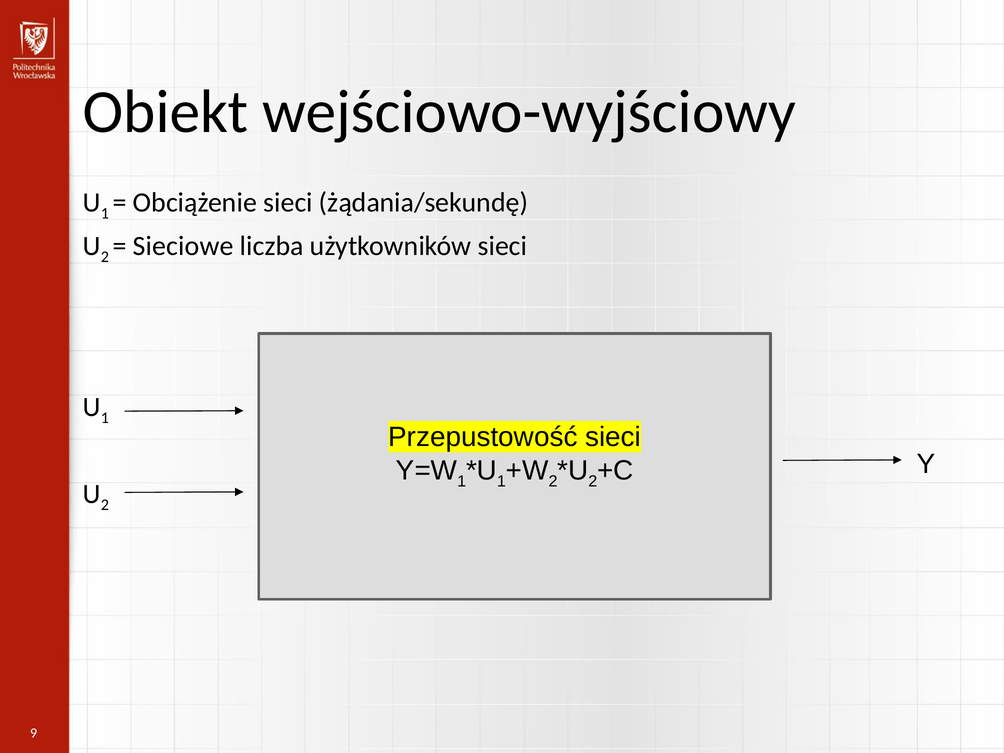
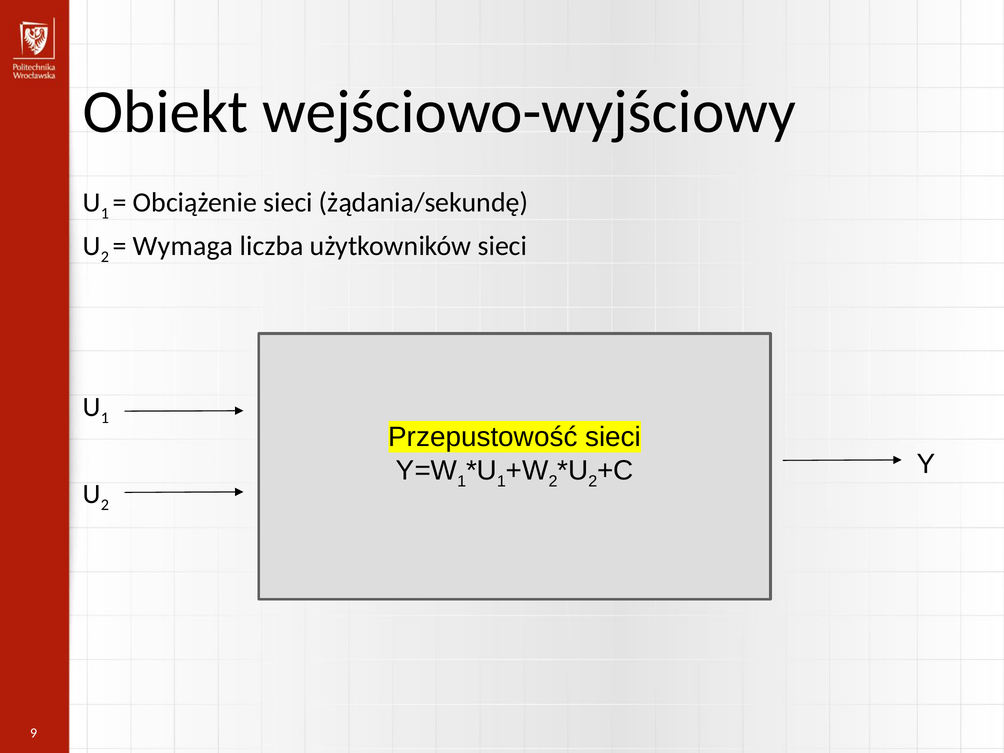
Sieciowe: Sieciowe -> Wymaga (183, 246)
